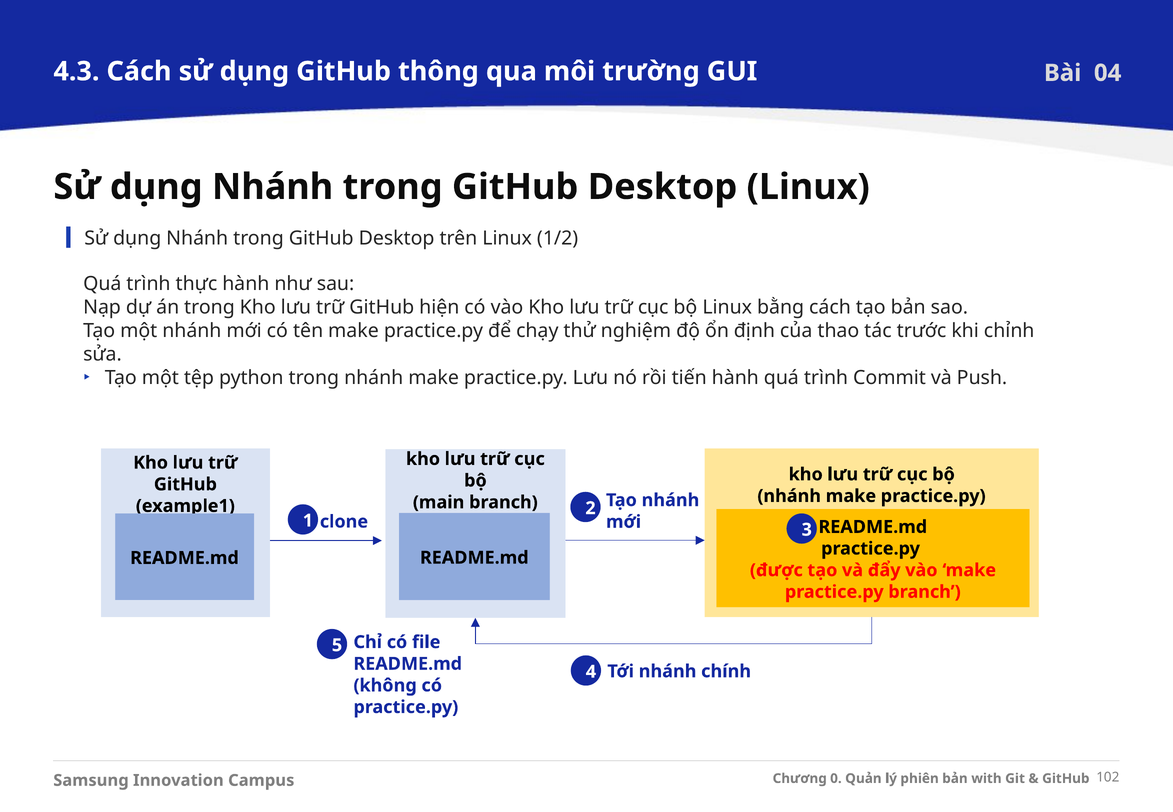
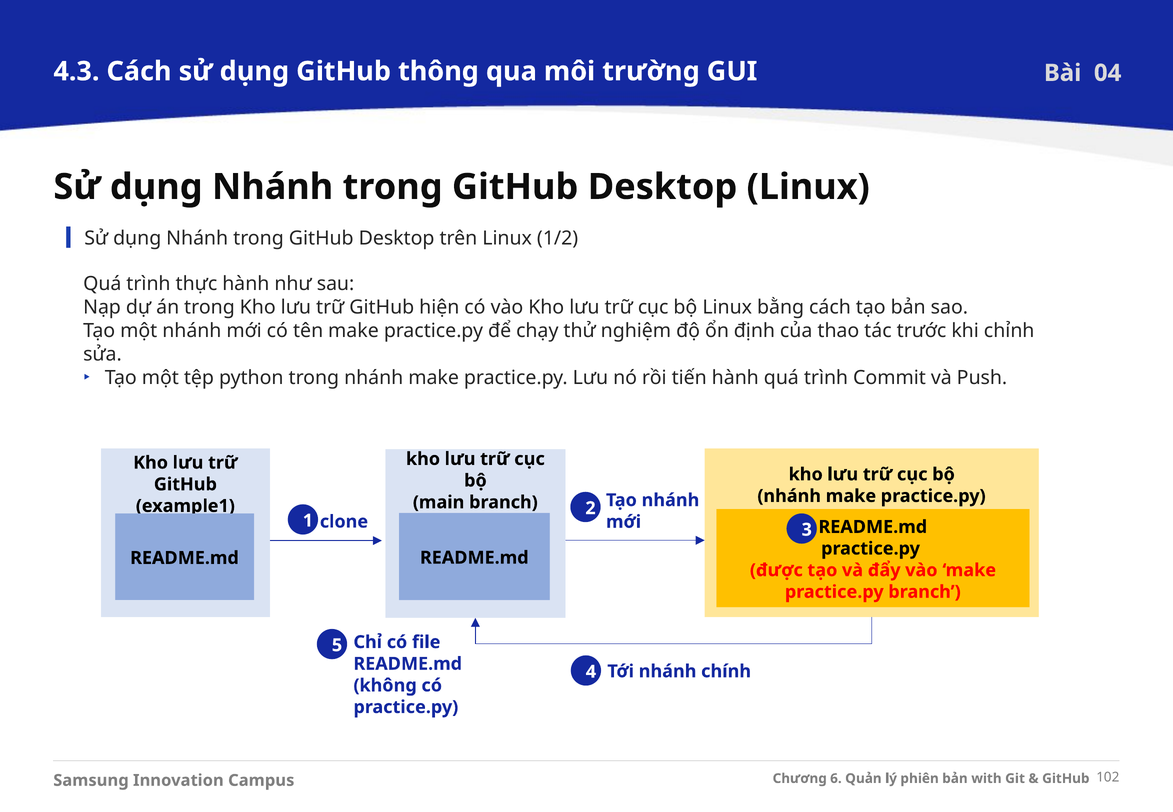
0: 0 -> 6 (836, 779)
